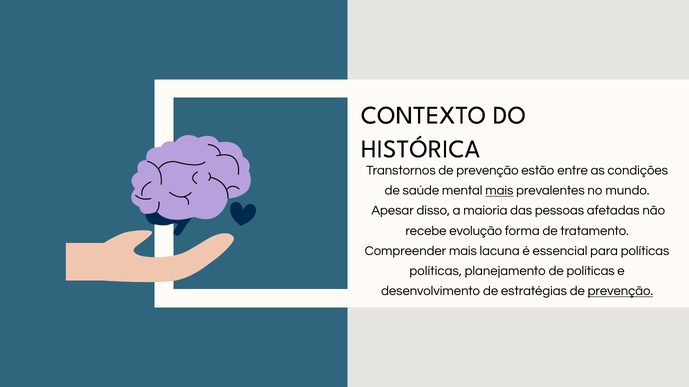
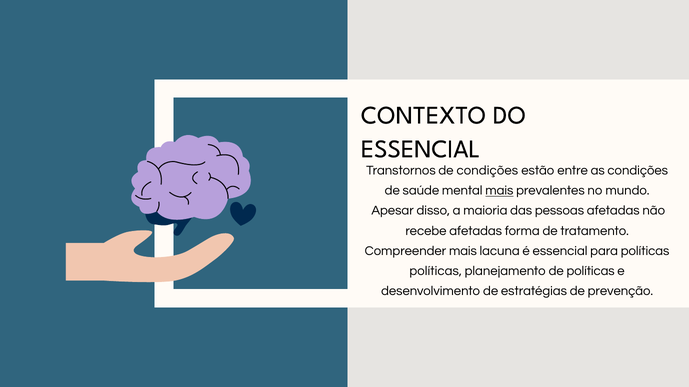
HISTÓRICA: HISTÓRICA -> ESSENCIAL (421, 149)
Transtornos de prevenção: prevenção -> condições (487, 171)
recebe evolução: evolução -> afetadas (476, 231)
prevenção underline: present -> none (620, 292)
